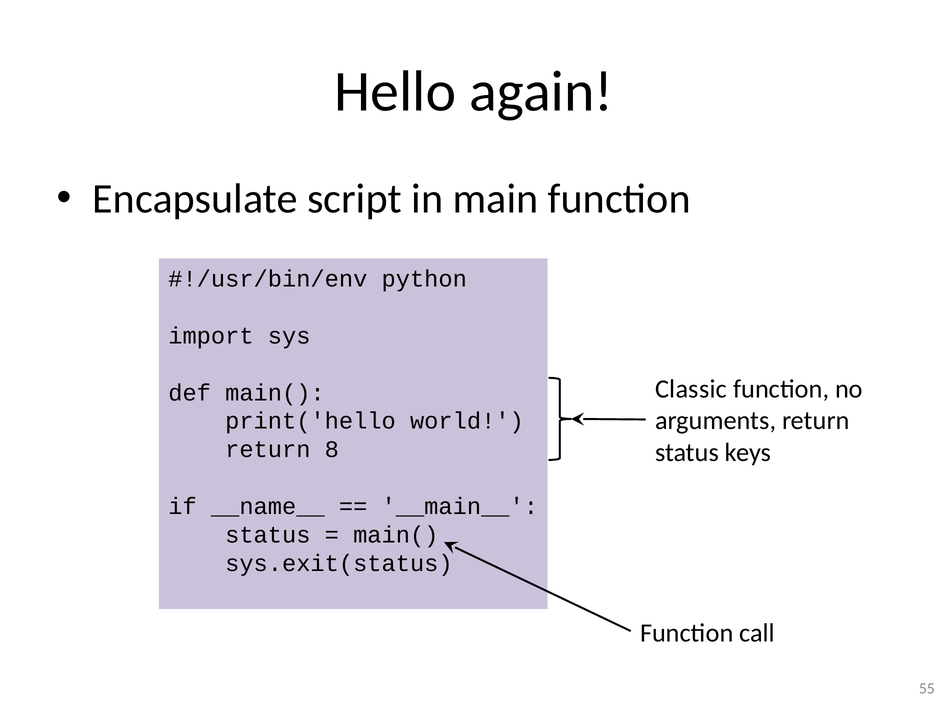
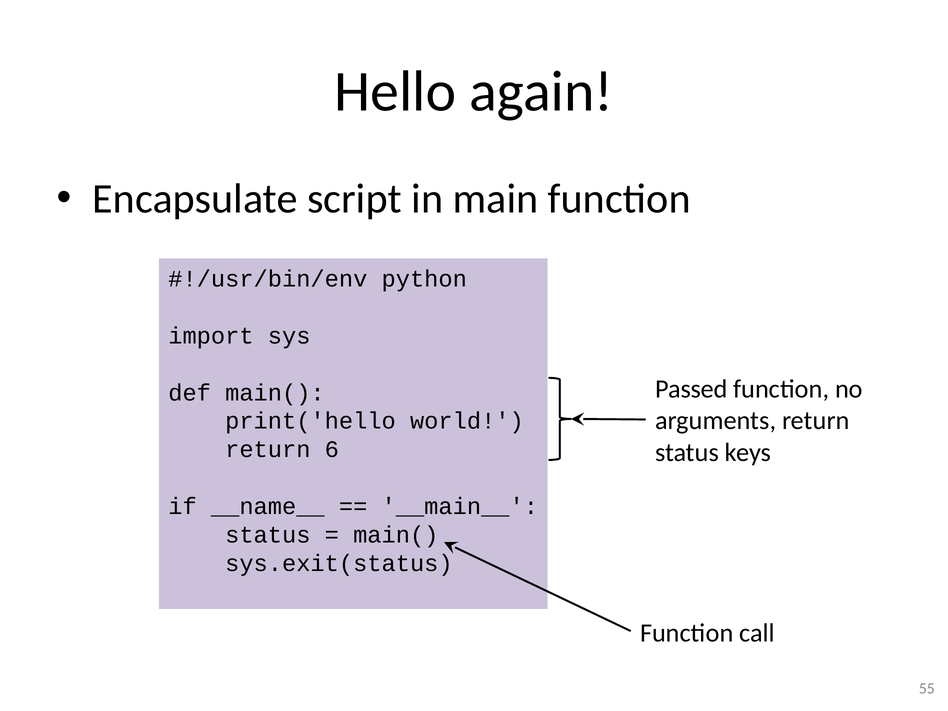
Classic: Classic -> Passed (691, 389)
8: 8 -> 6 (332, 450)
